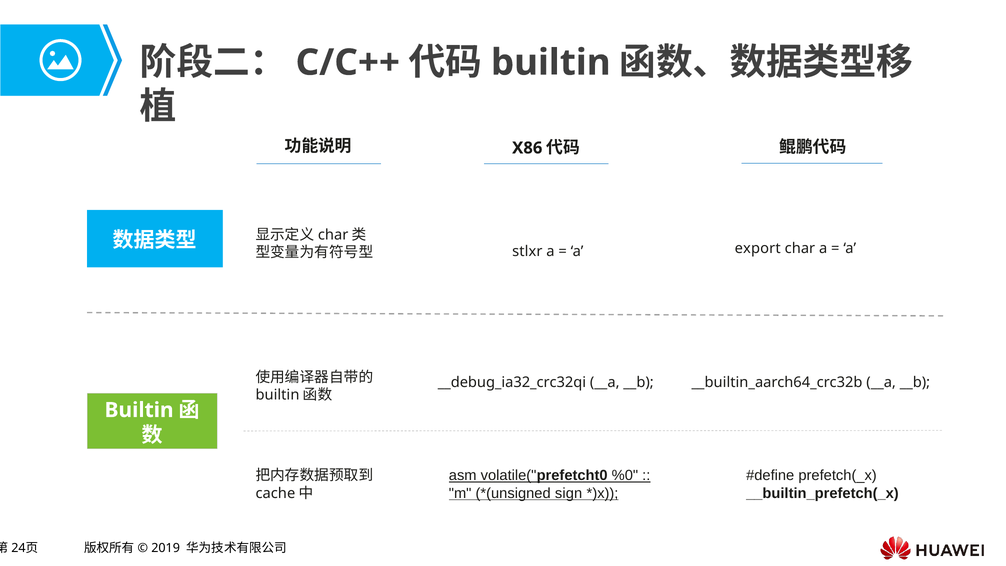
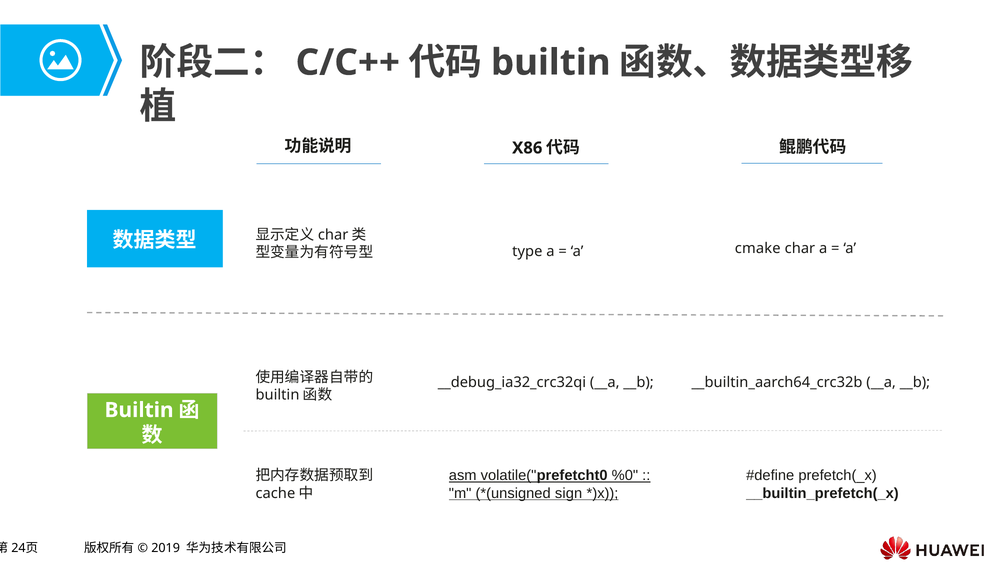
stlxr: stlxr -> type (527, 251)
export: export -> cmake (758, 248)
